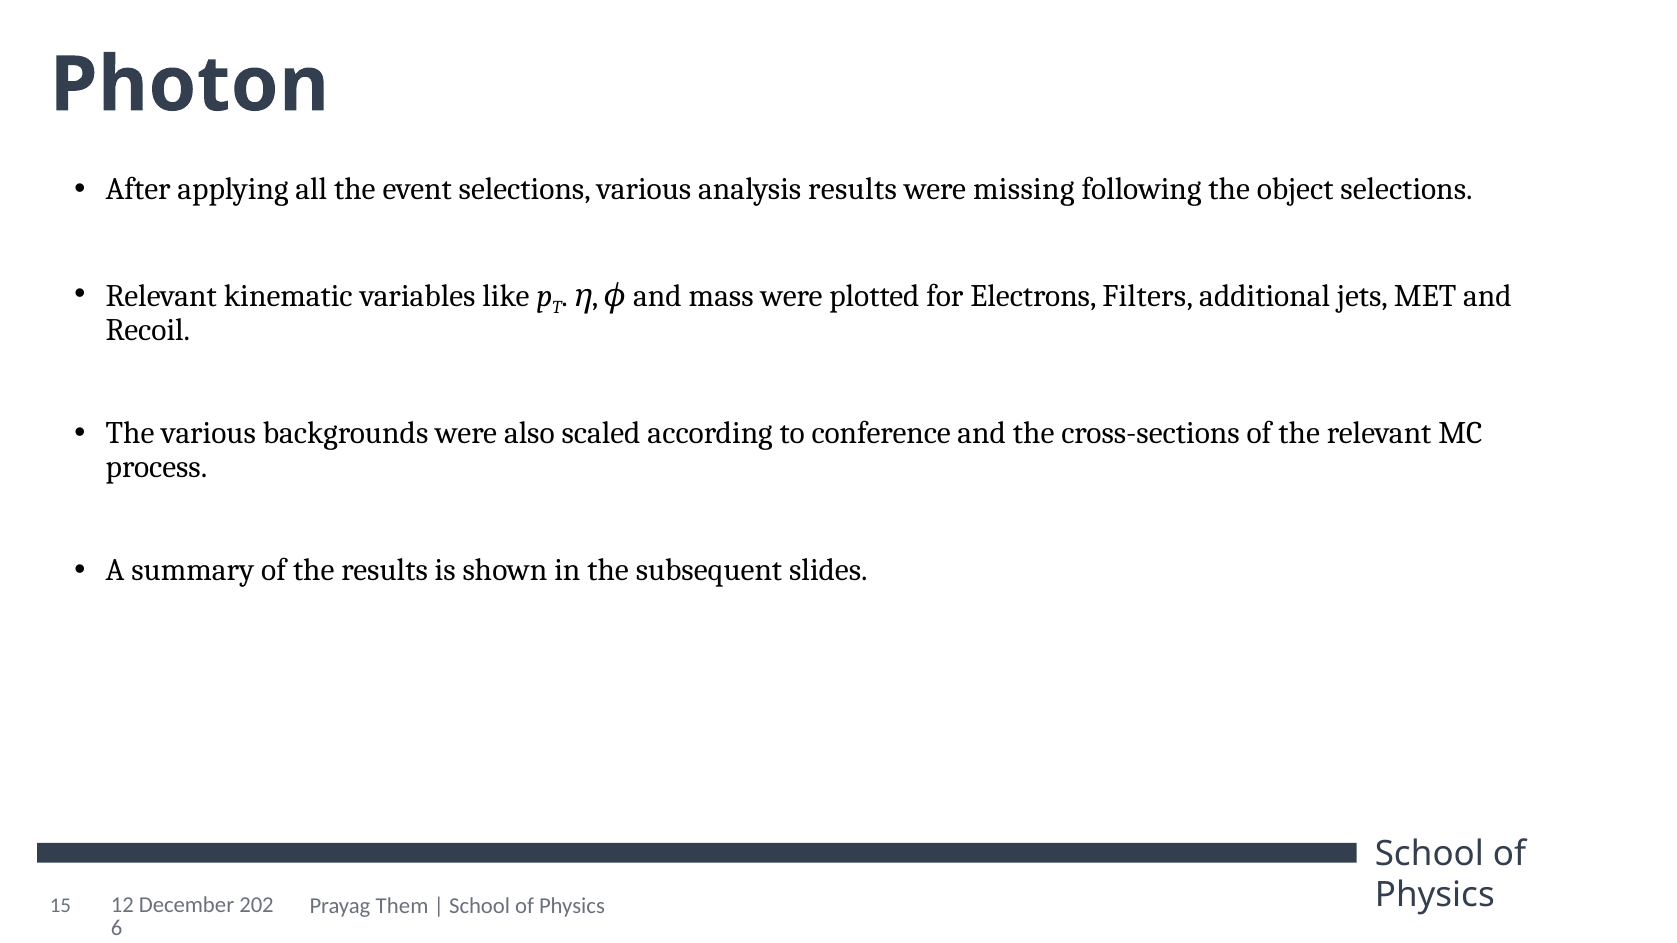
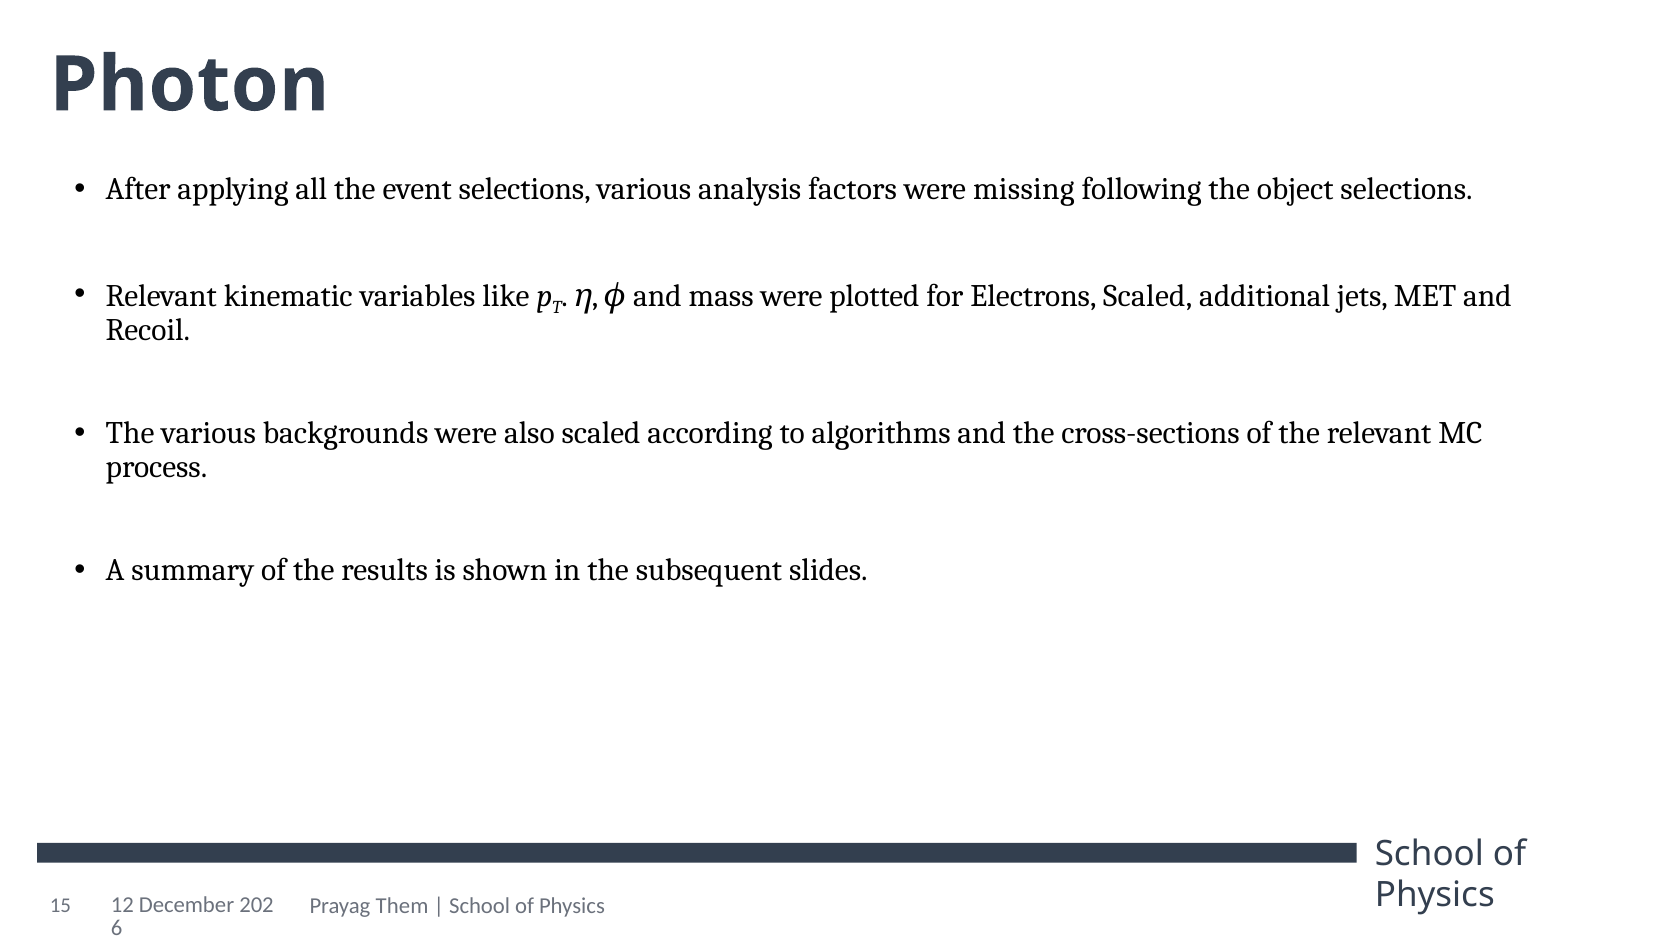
analysis results: results -> factors (853, 189)
Electrons Filters: Filters -> Scaled (1148, 296)
conference: conference -> algorithms (881, 433)
